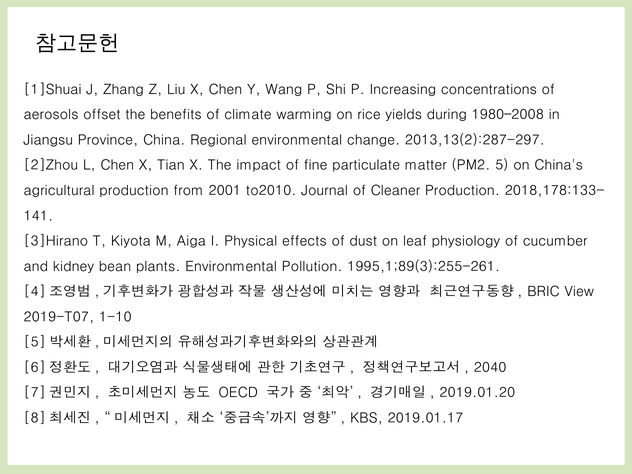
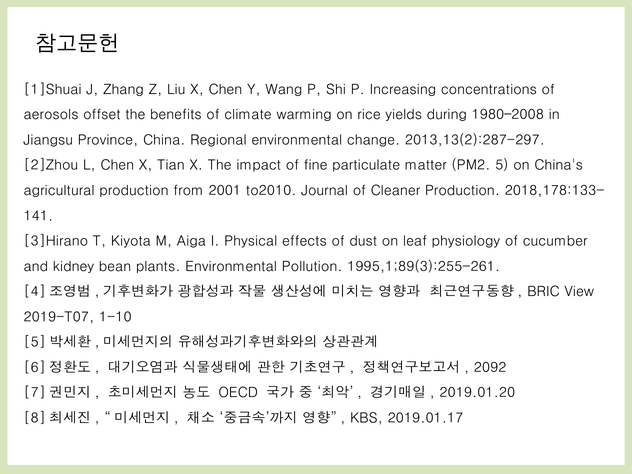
2040: 2040 -> 2092 (490, 367)
